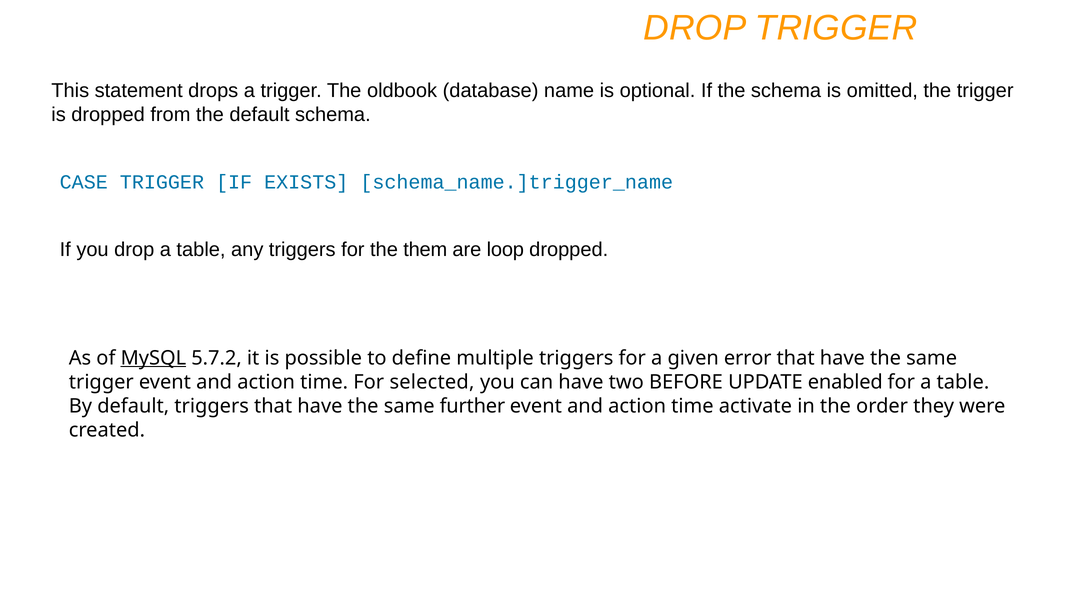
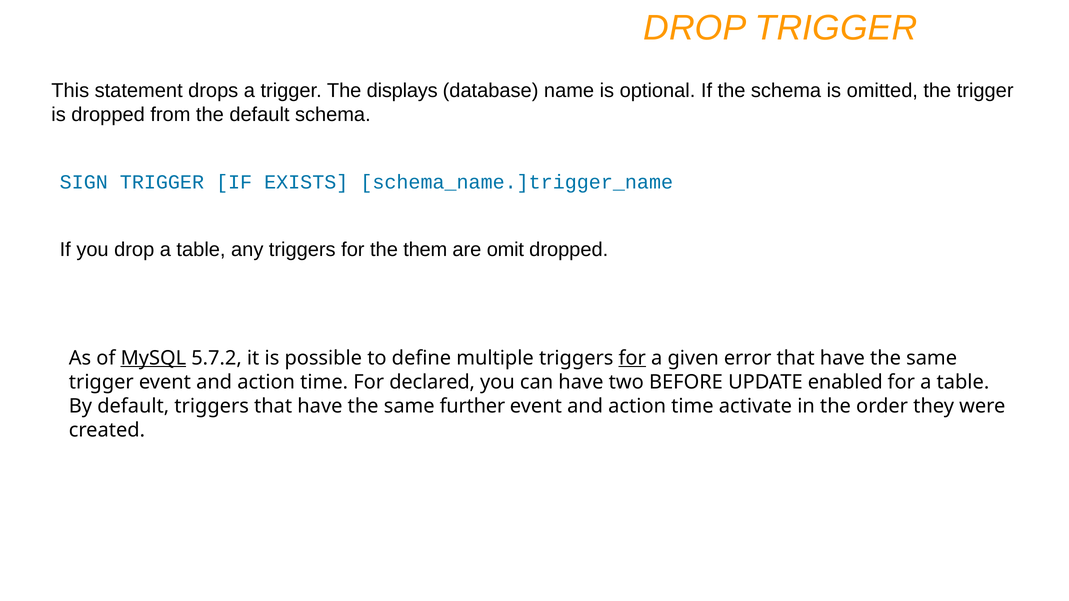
oldbook: oldbook -> displays (402, 91)
CASE: CASE -> SIGN (84, 182)
loop: loop -> omit (505, 250)
for underline: none -> present (632, 358)
selected: selected -> declared (432, 382)
